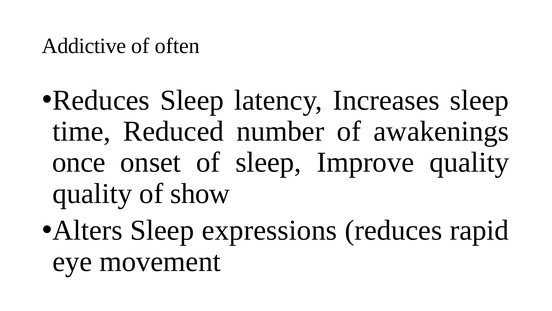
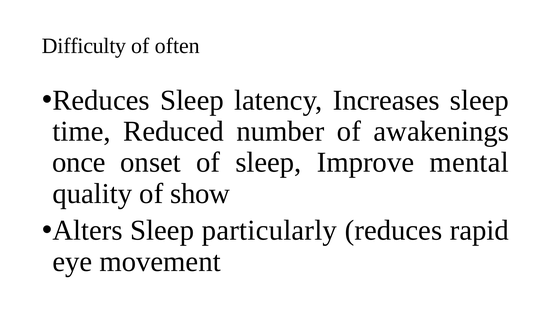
Addictive: Addictive -> Difficulty (84, 46)
Improve quality: quality -> mental (469, 162)
expressions: expressions -> particularly (269, 230)
